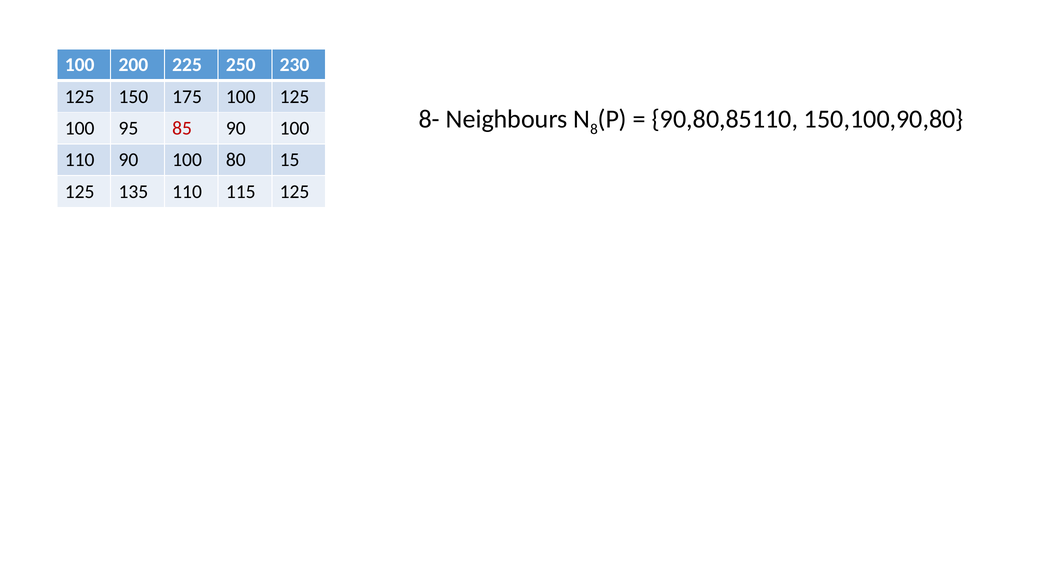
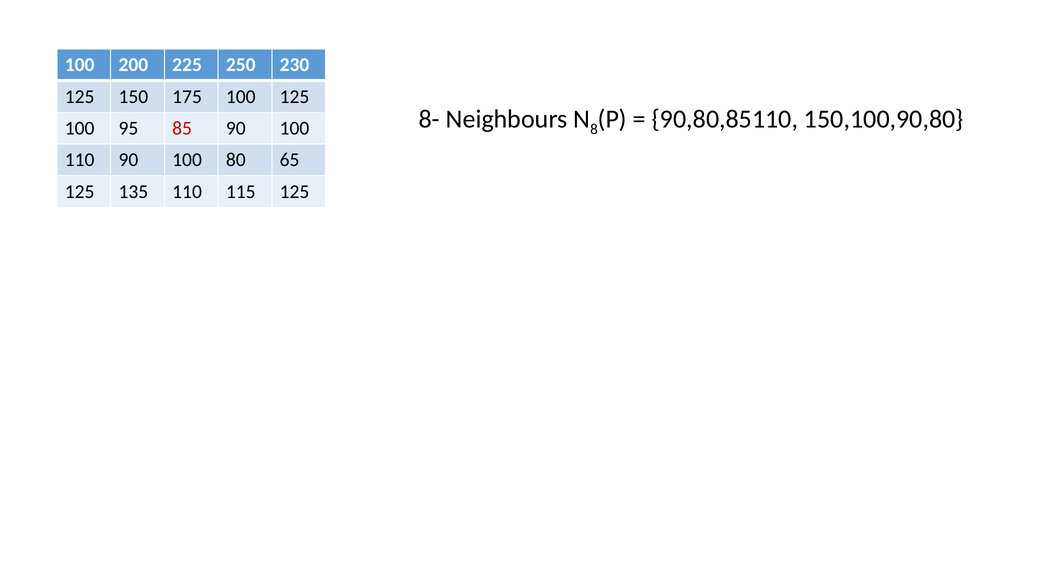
15: 15 -> 65 (290, 160)
